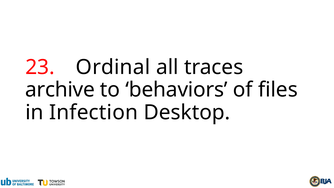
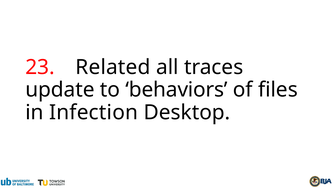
Ordinal: Ordinal -> Related (113, 67)
archive: archive -> update (60, 90)
